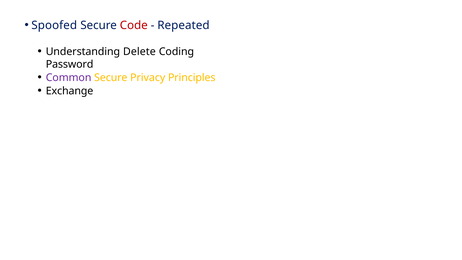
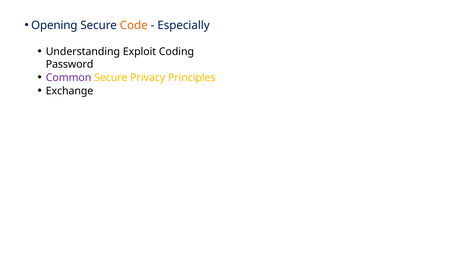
Spoofed: Spoofed -> Opening (54, 25)
Code colour: red -> orange (134, 25)
Repeated: Repeated -> Especially (184, 25)
Delete: Delete -> Exploit (139, 52)
